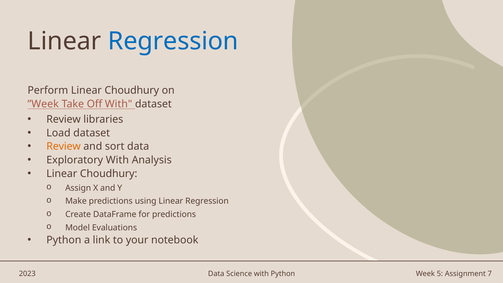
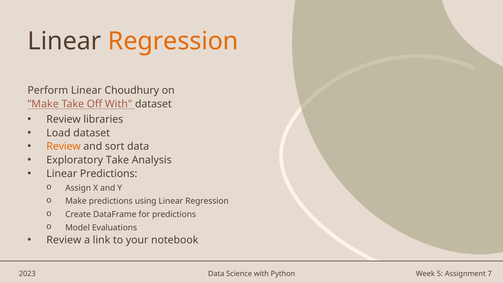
Regression colour: blue -> orange (173, 41)
”Week: ”Week -> ”Make (43, 104)
Exploratory With: With -> Take (117, 160)
Choudhury: Choudhury -> Predictions (109, 174)
Python: Python -> Review (64, 240)
